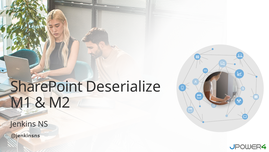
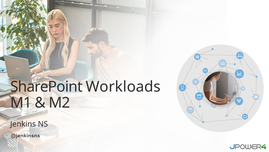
Deserialize: Deserialize -> Workloads (123, 86)
